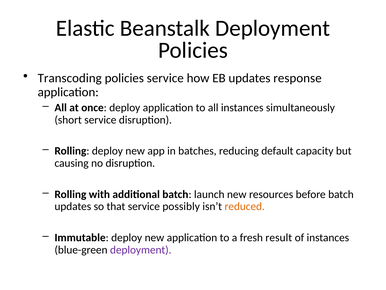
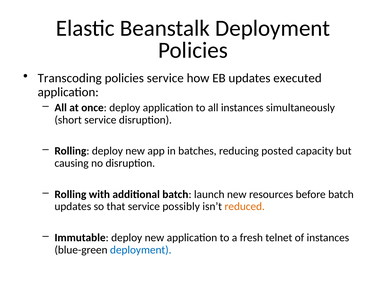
response: response -> executed (298, 78)
default: default -> posted (277, 151)
result: result -> telnet (279, 237)
deployment colour: purple -> blue (141, 249)
